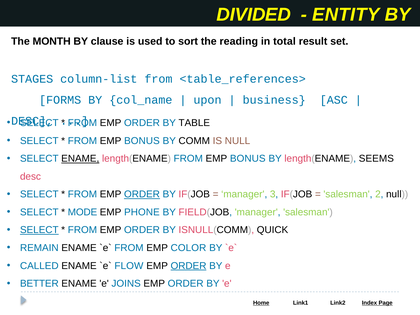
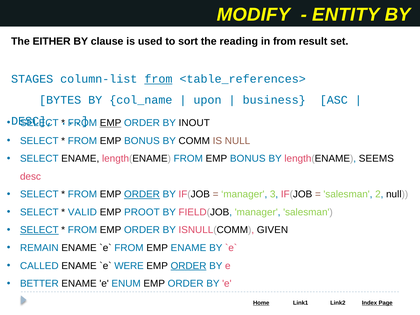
DIVIDED: DIVIDED -> MODIFY (254, 15)
MONTH: MONTH -> EITHER (52, 41)
in total: total -> from (285, 41)
from underline: none -> present (158, 79)
FORMS: FORMS -> BYTES (60, 100)
EMP underline: none -> present (111, 123)
TABLE: TABLE -> INOUT (194, 123)
ENAME underline: present -> none (80, 159)
MODE: MODE -> VALID (82, 212)
PHONE: PHONE -> PROOT (142, 212)
QUICK: QUICK -> GIVEN (272, 230)
EMP COLOR: COLOR -> ENAME (188, 248)
FLOW: FLOW -> WERE (129, 266)
JOINS: JOINS -> ENUM (126, 284)
